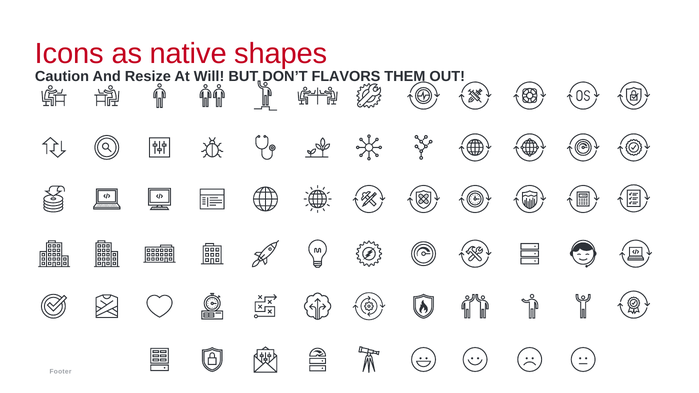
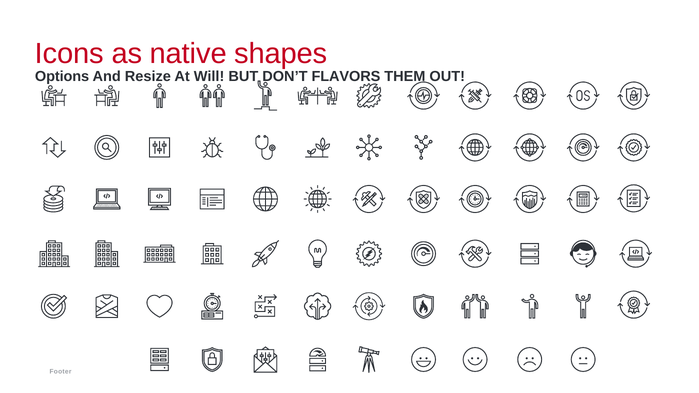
Caution: Caution -> Options (62, 77)
